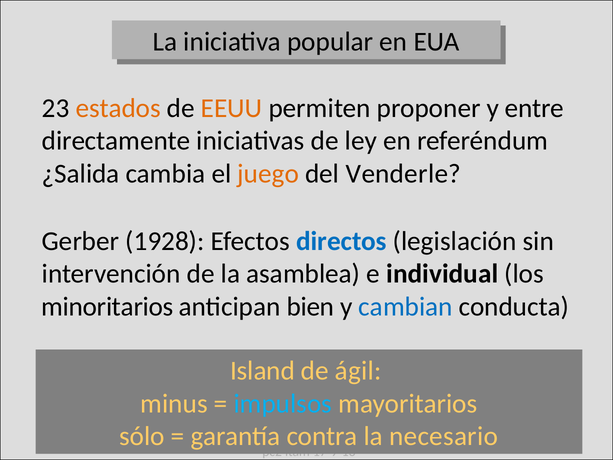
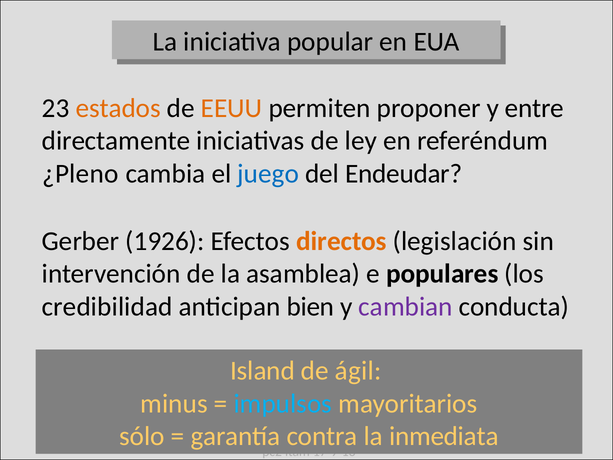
¿Salida: ¿Salida -> ¿Pleno (80, 174)
juego colour: orange -> blue (268, 174)
Venderle: Venderle -> Endeudar (404, 174)
1928: 1928 -> 1926 (165, 241)
directos colour: blue -> orange (342, 241)
individual: individual -> populares (442, 274)
minoritarios: minoritarios -> credibilidad (107, 306)
cambian colour: blue -> purple (406, 306)
necesario: necesario -> inmediata (444, 436)
